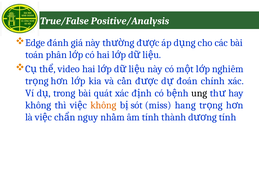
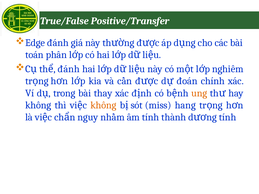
Positive/Analysis: Positive/Analysis -> Positive/Transfer (130, 21)
video: video -> đánh (69, 69)
quát: quát -> thay (103, 93)
ung colour: black -> orange (199, 93)
